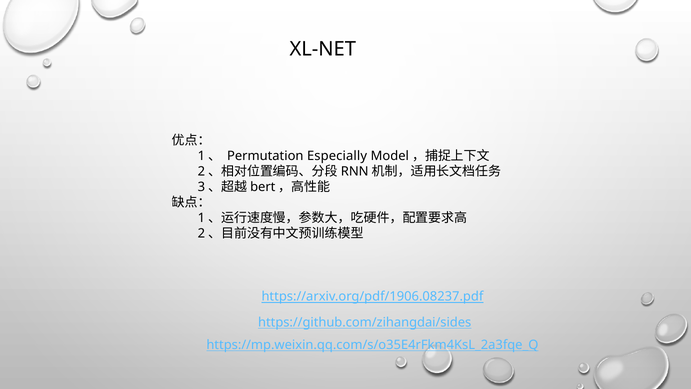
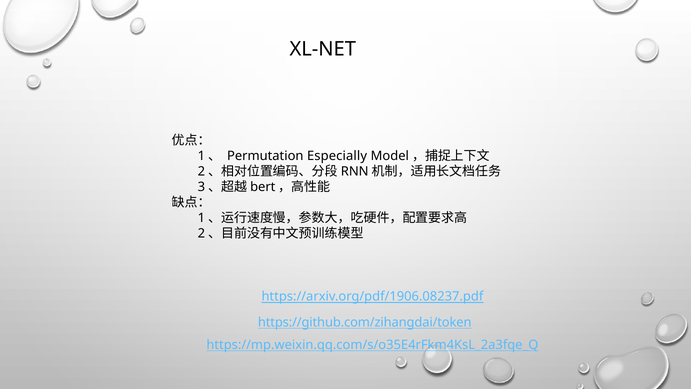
https://github.com/zihangdai/sides: https://github.com/zihangdai/sides -> https://github.com/zihangdai/token (365, 322)
